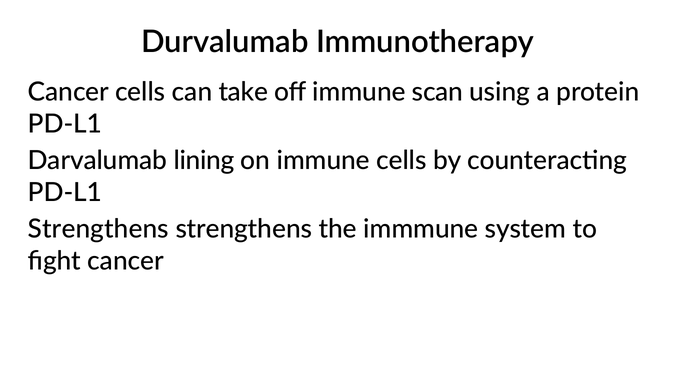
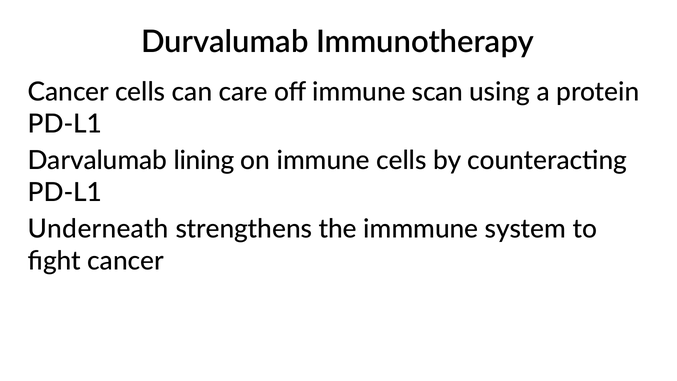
take: take -> care (243, 92)
Strengthens: Strengthens -> Underneath (98, 229)
